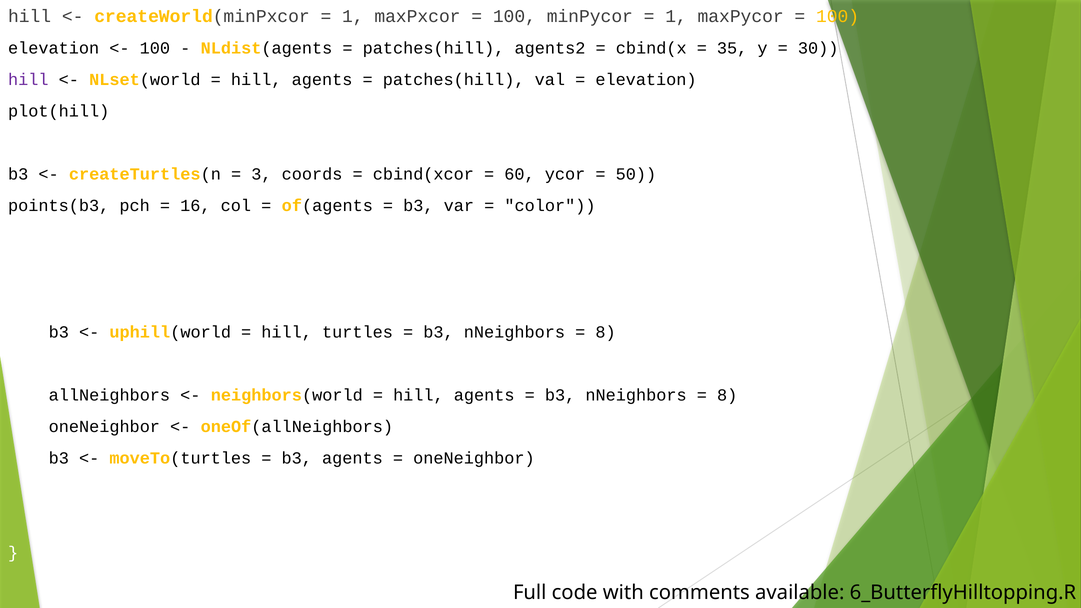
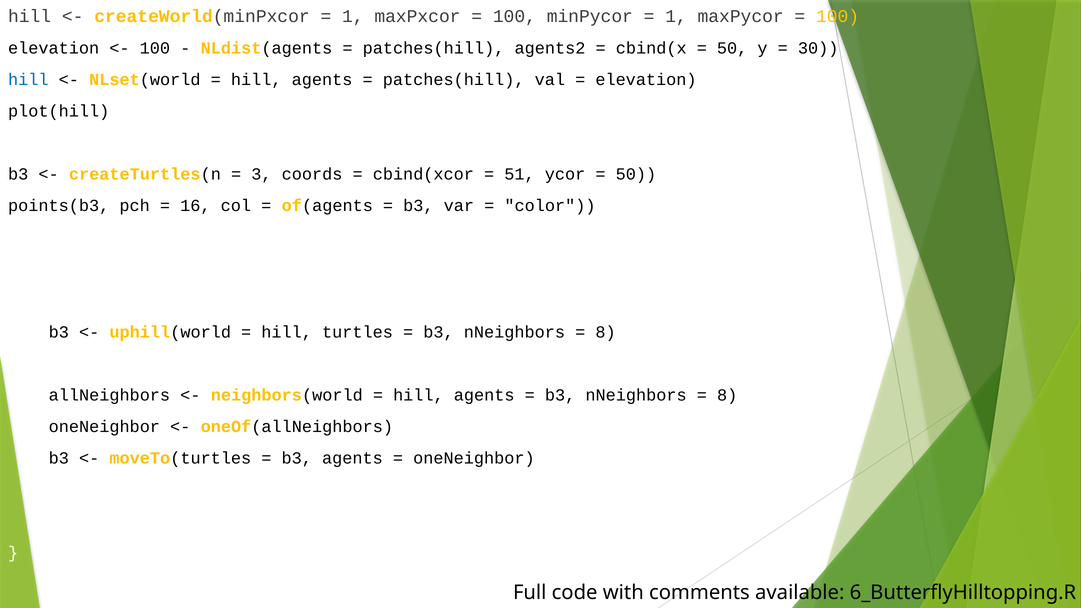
35: 35 -> 50 (732, 48)
hill colour: purple -> blue (28, 80)
60: 60 -> 51 (520, 174)
